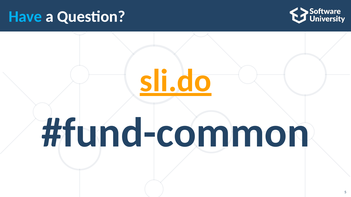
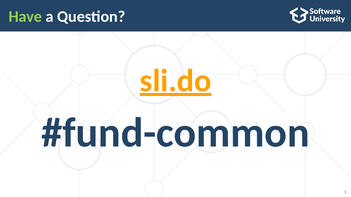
Have colour: light blue -> light green (25, 17)
